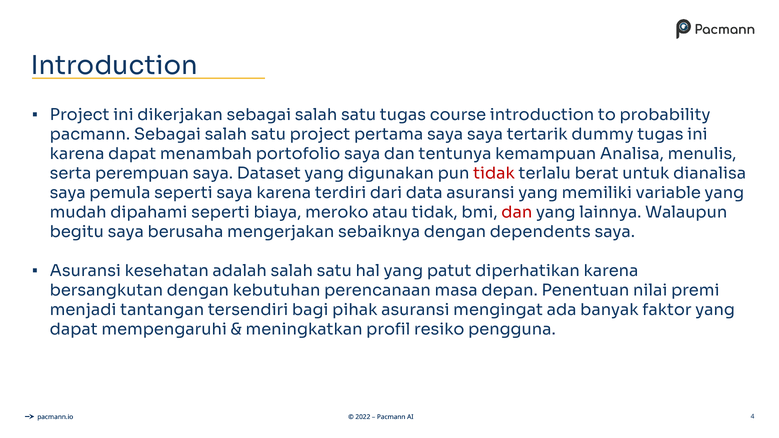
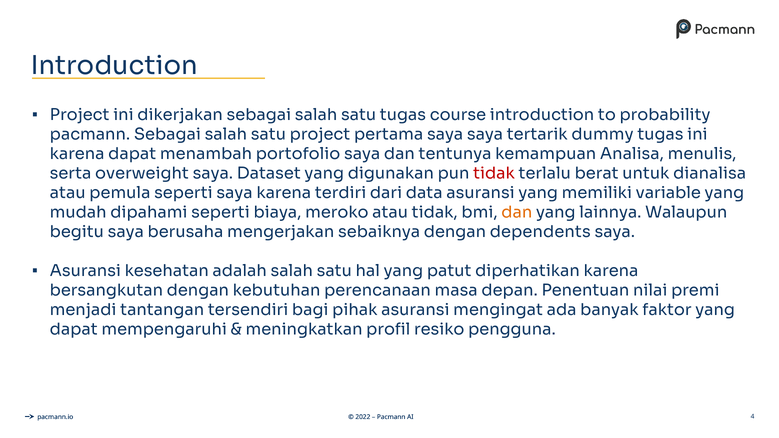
perempuan: perempuan -> overweight (142, 173)
saya: saya -> atau (68, 193)
dan colour: red -> orange (517, 212)
